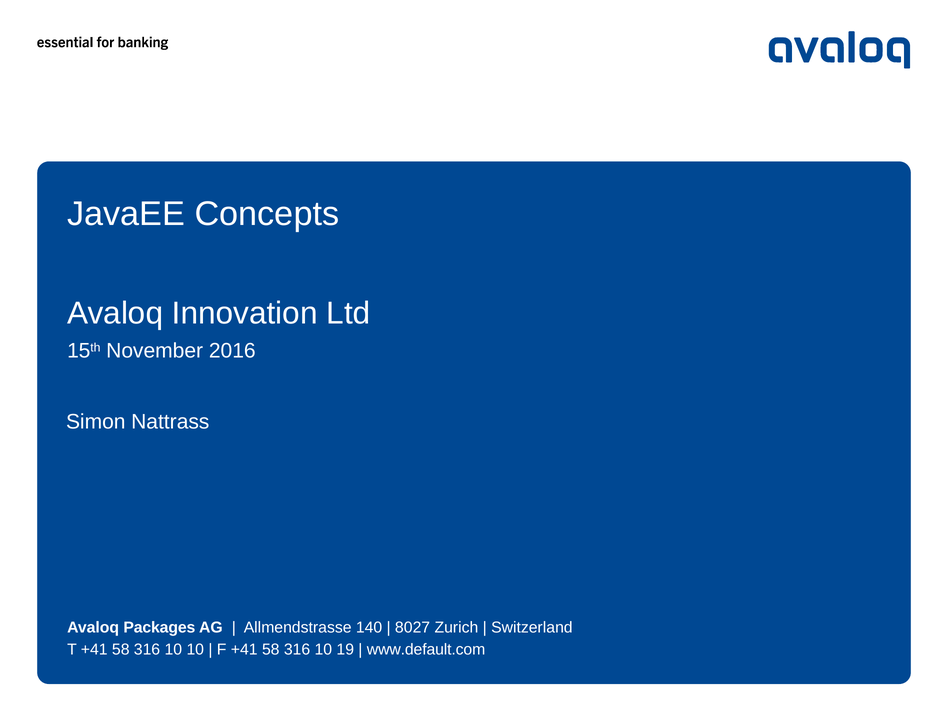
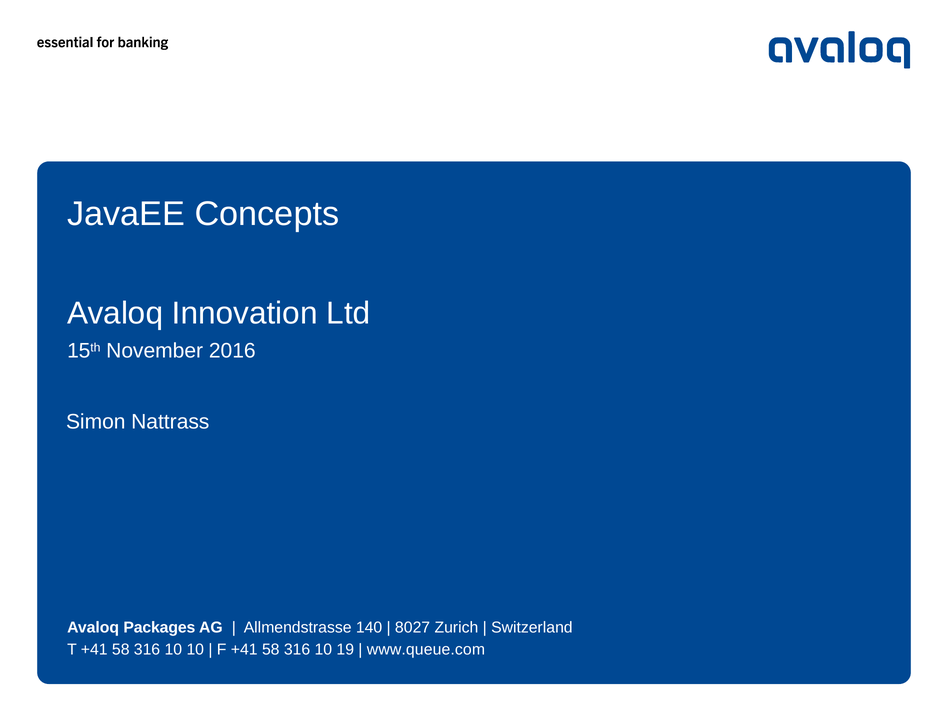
www.default.com: www.default.com -> www.queue.com (426, 649)
